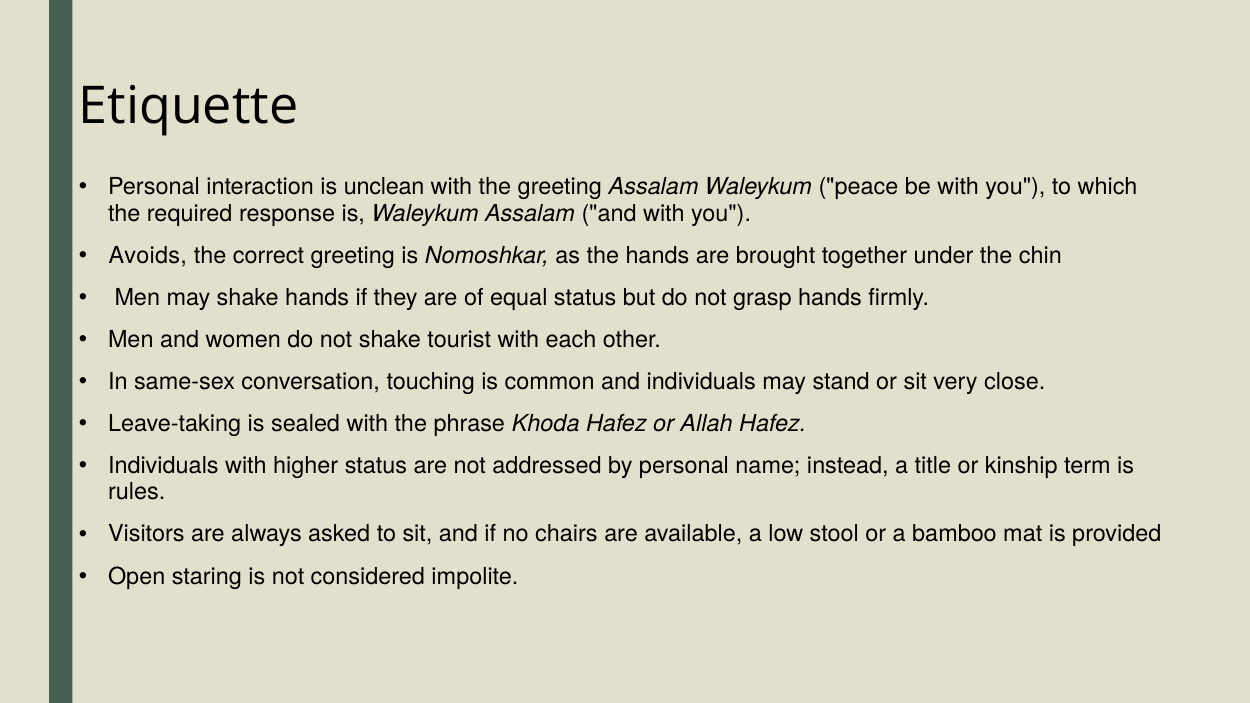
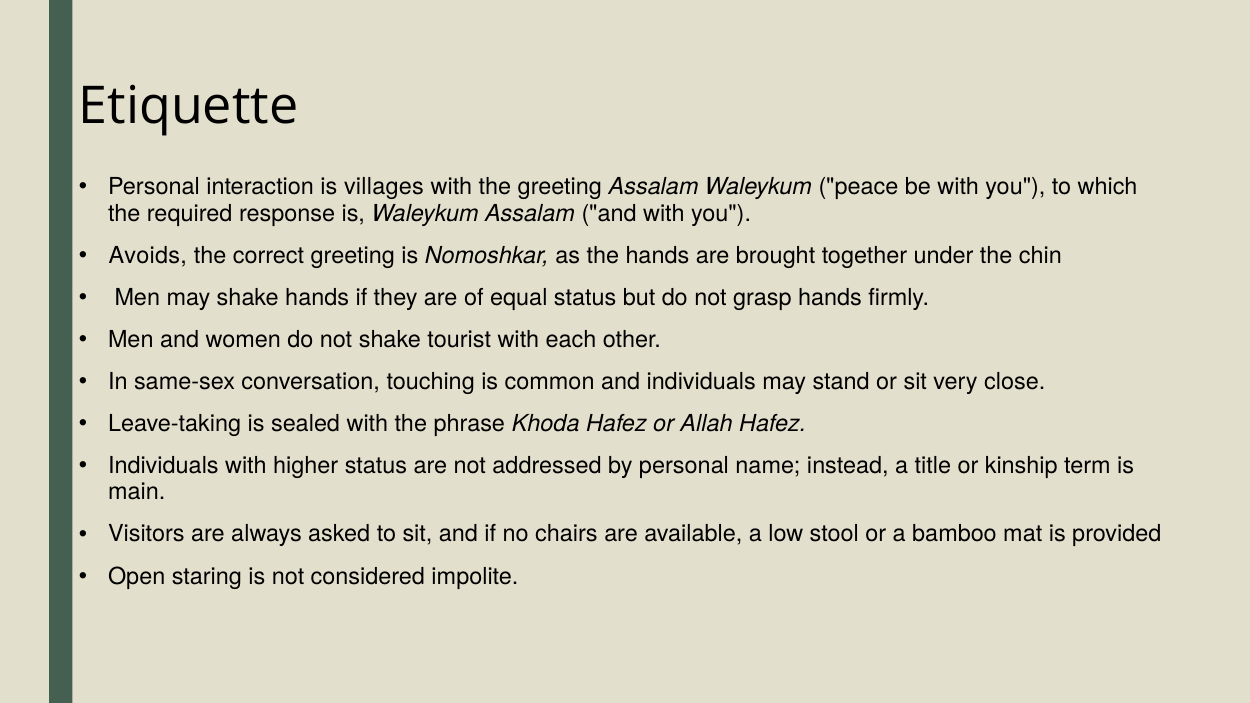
unclean: unclean -> villages (384, 187)
rules: rules -> main (137, 492)
